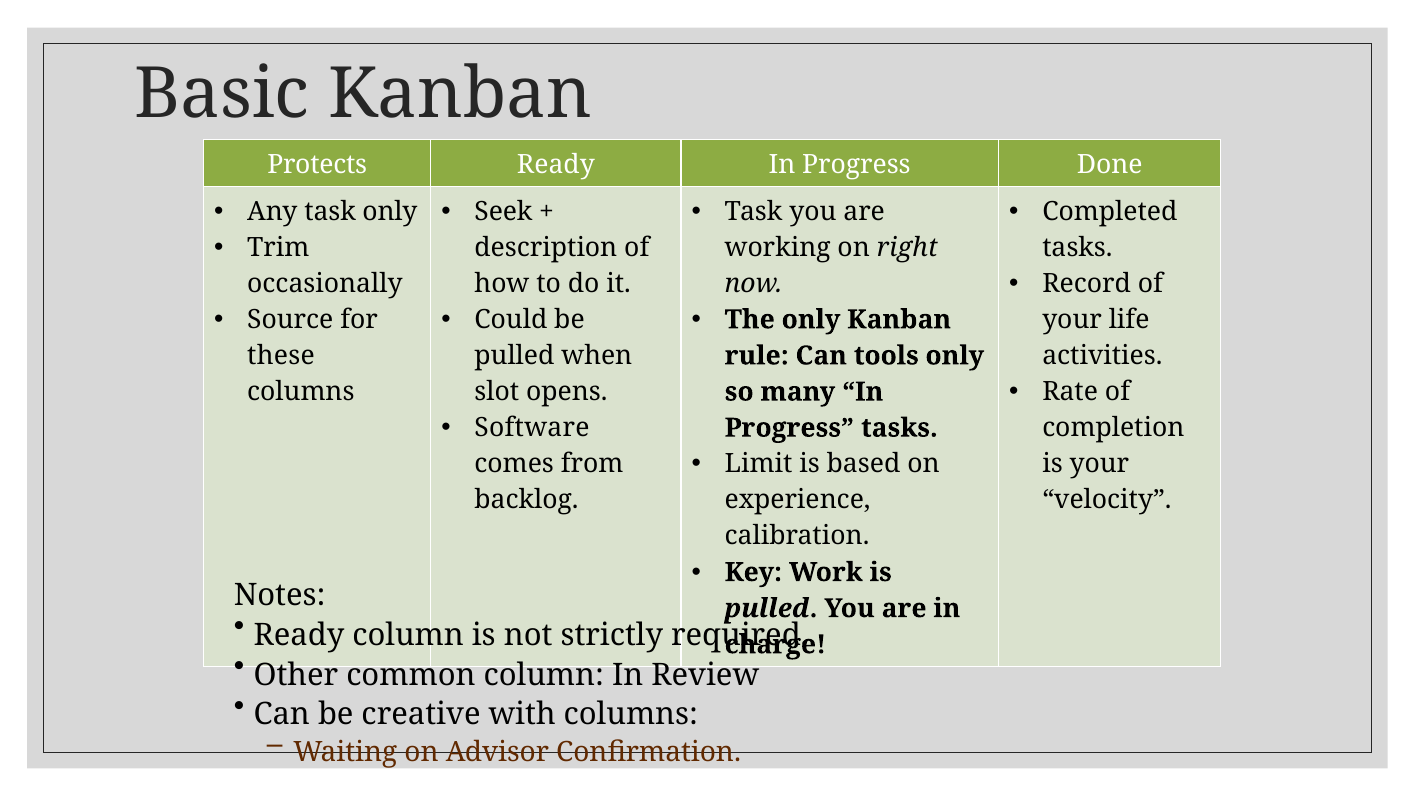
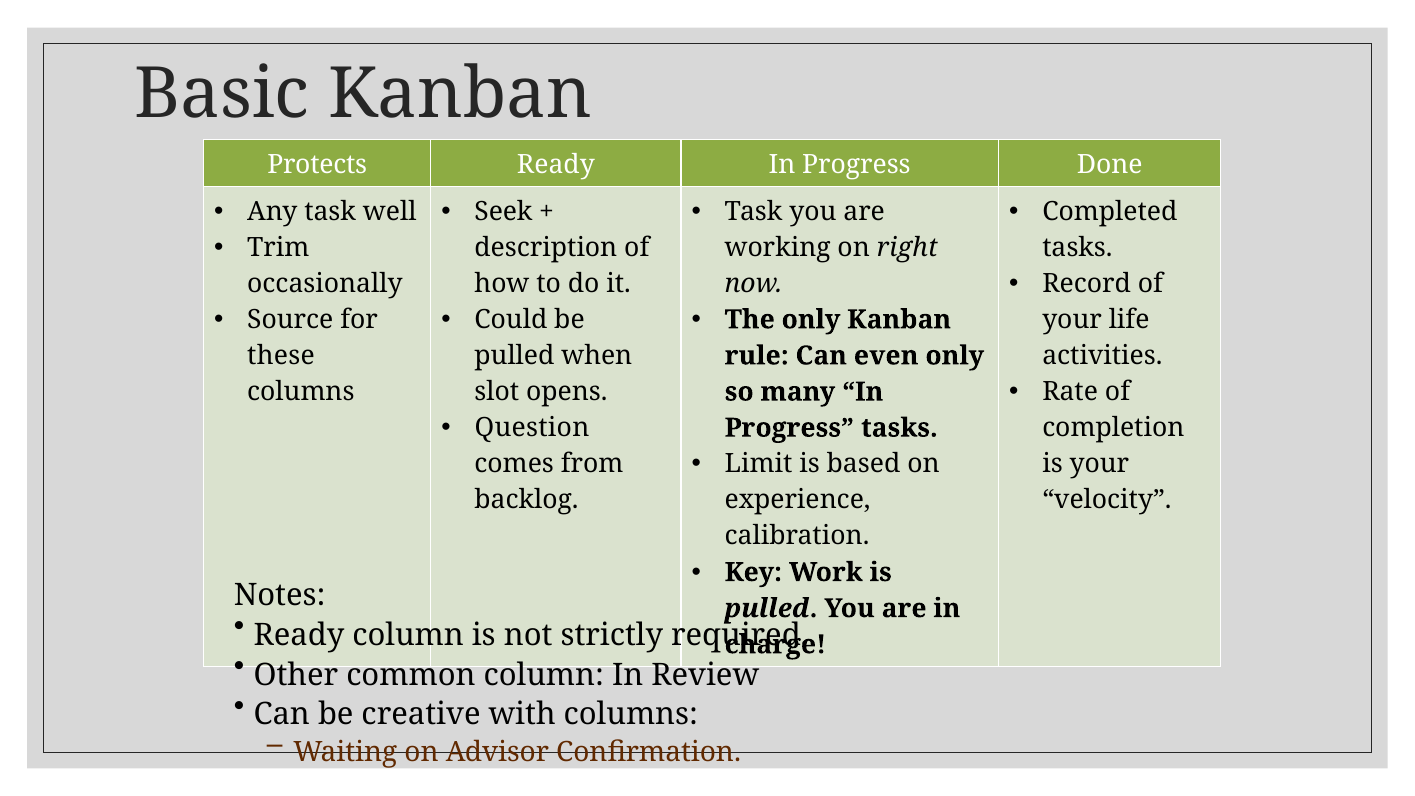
task only: only -> well (390, 211)
tools: tools -> even (886, 356)
Software: Software -> Question (532, 428)
